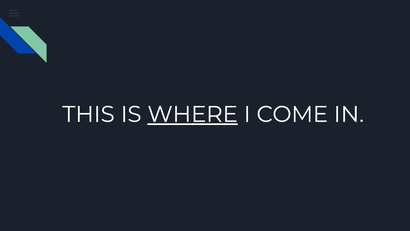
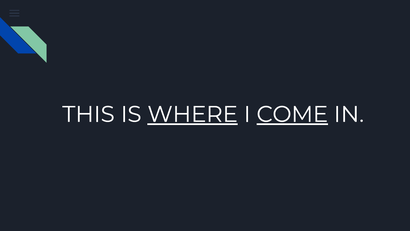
COME underline: none -> present (292, 114)
